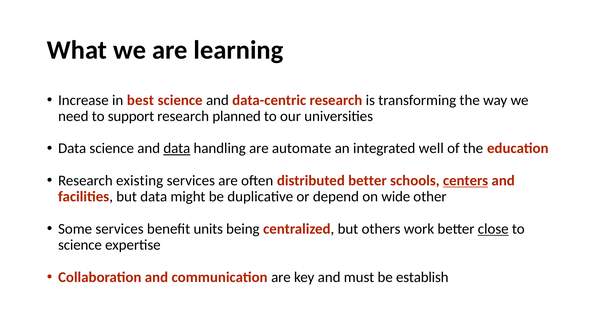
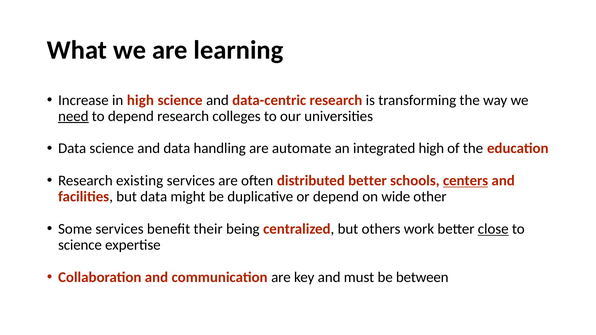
in best: best -> high (140, 100)
need underline: none -> present (73, 116)
to support: support -> depend (131, 116)
planned: planned -> colleges (237, 116)
data underline: present -> none (177, 149)
integrated well: well -> high (431, 149)
units: units -> their (208, 229)
establish: establish -> between (422, 277)
